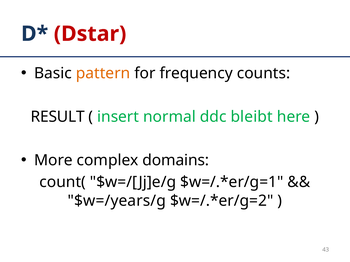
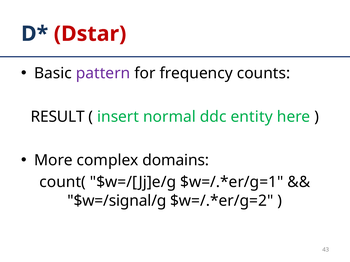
pattern colour: orange -> purple (103, 73)
bleibt: bleibt -> entity (252, 117)
$w=/years/g: $w=/years/g -> $w=/signal/g (117, 201)
